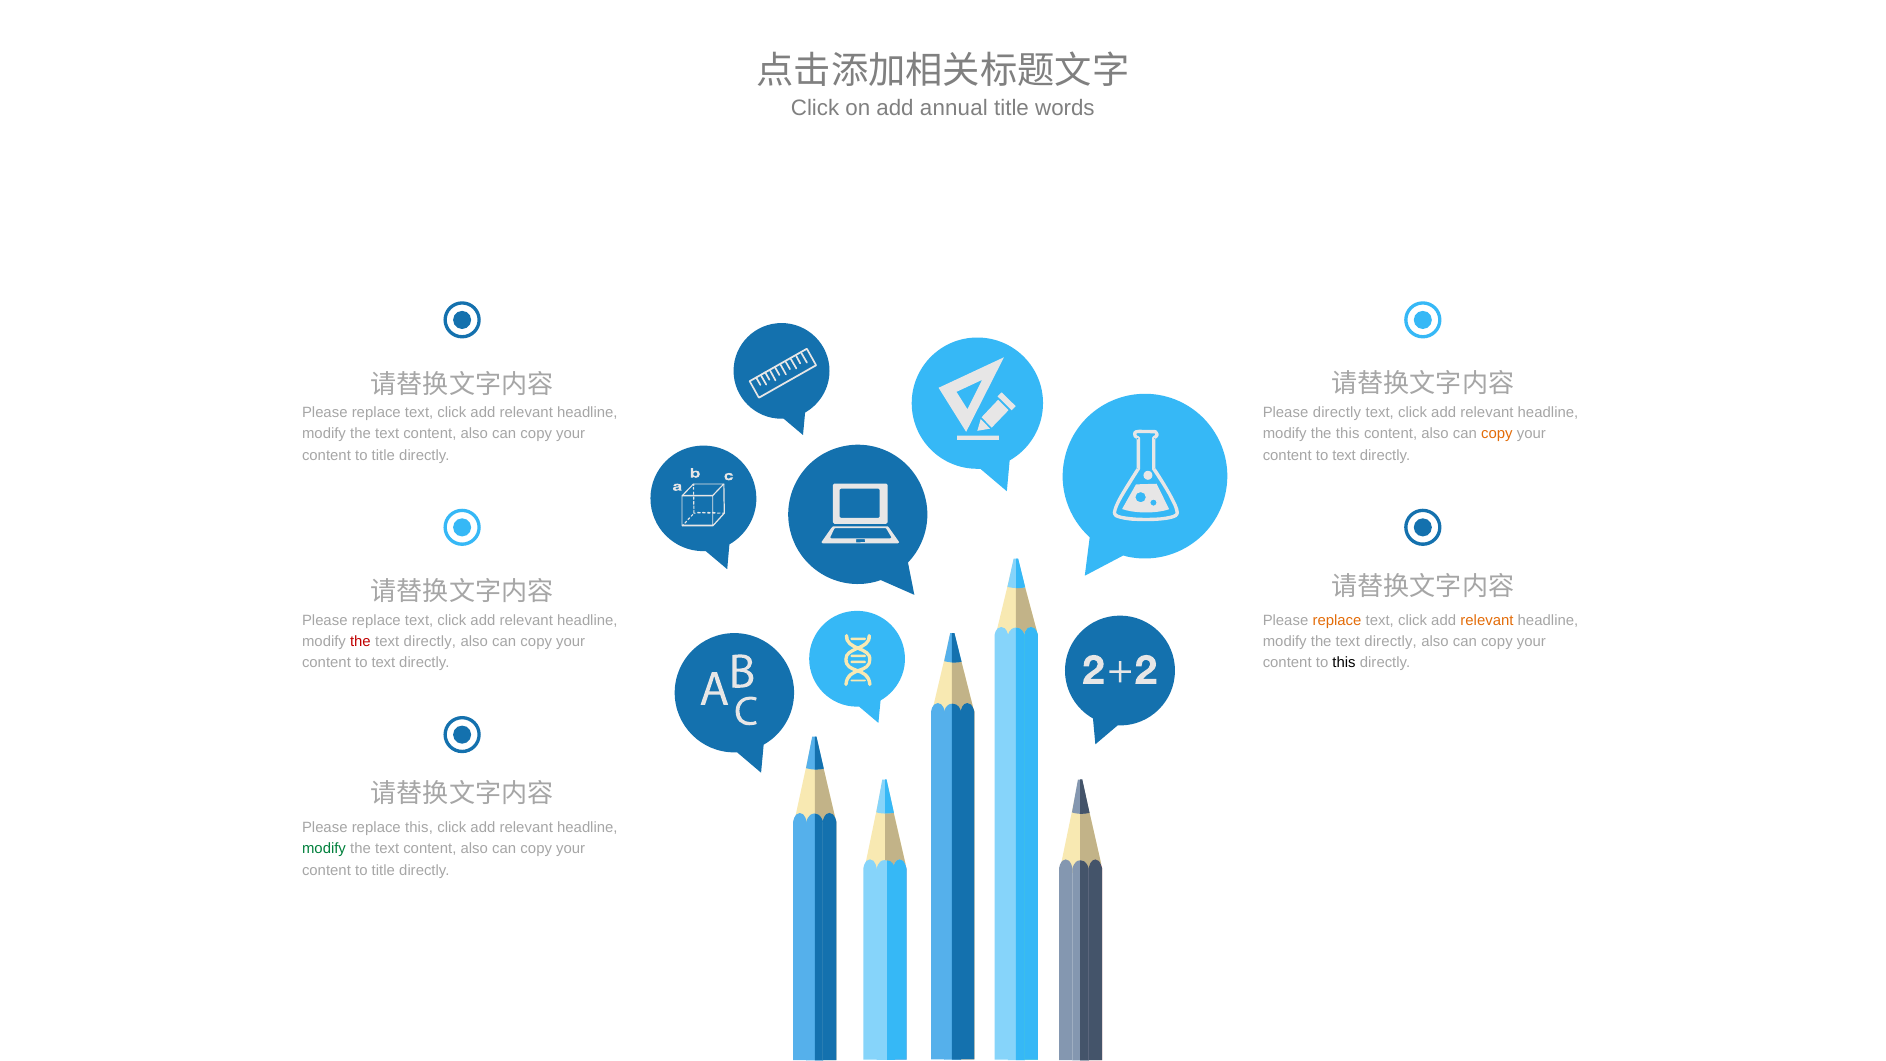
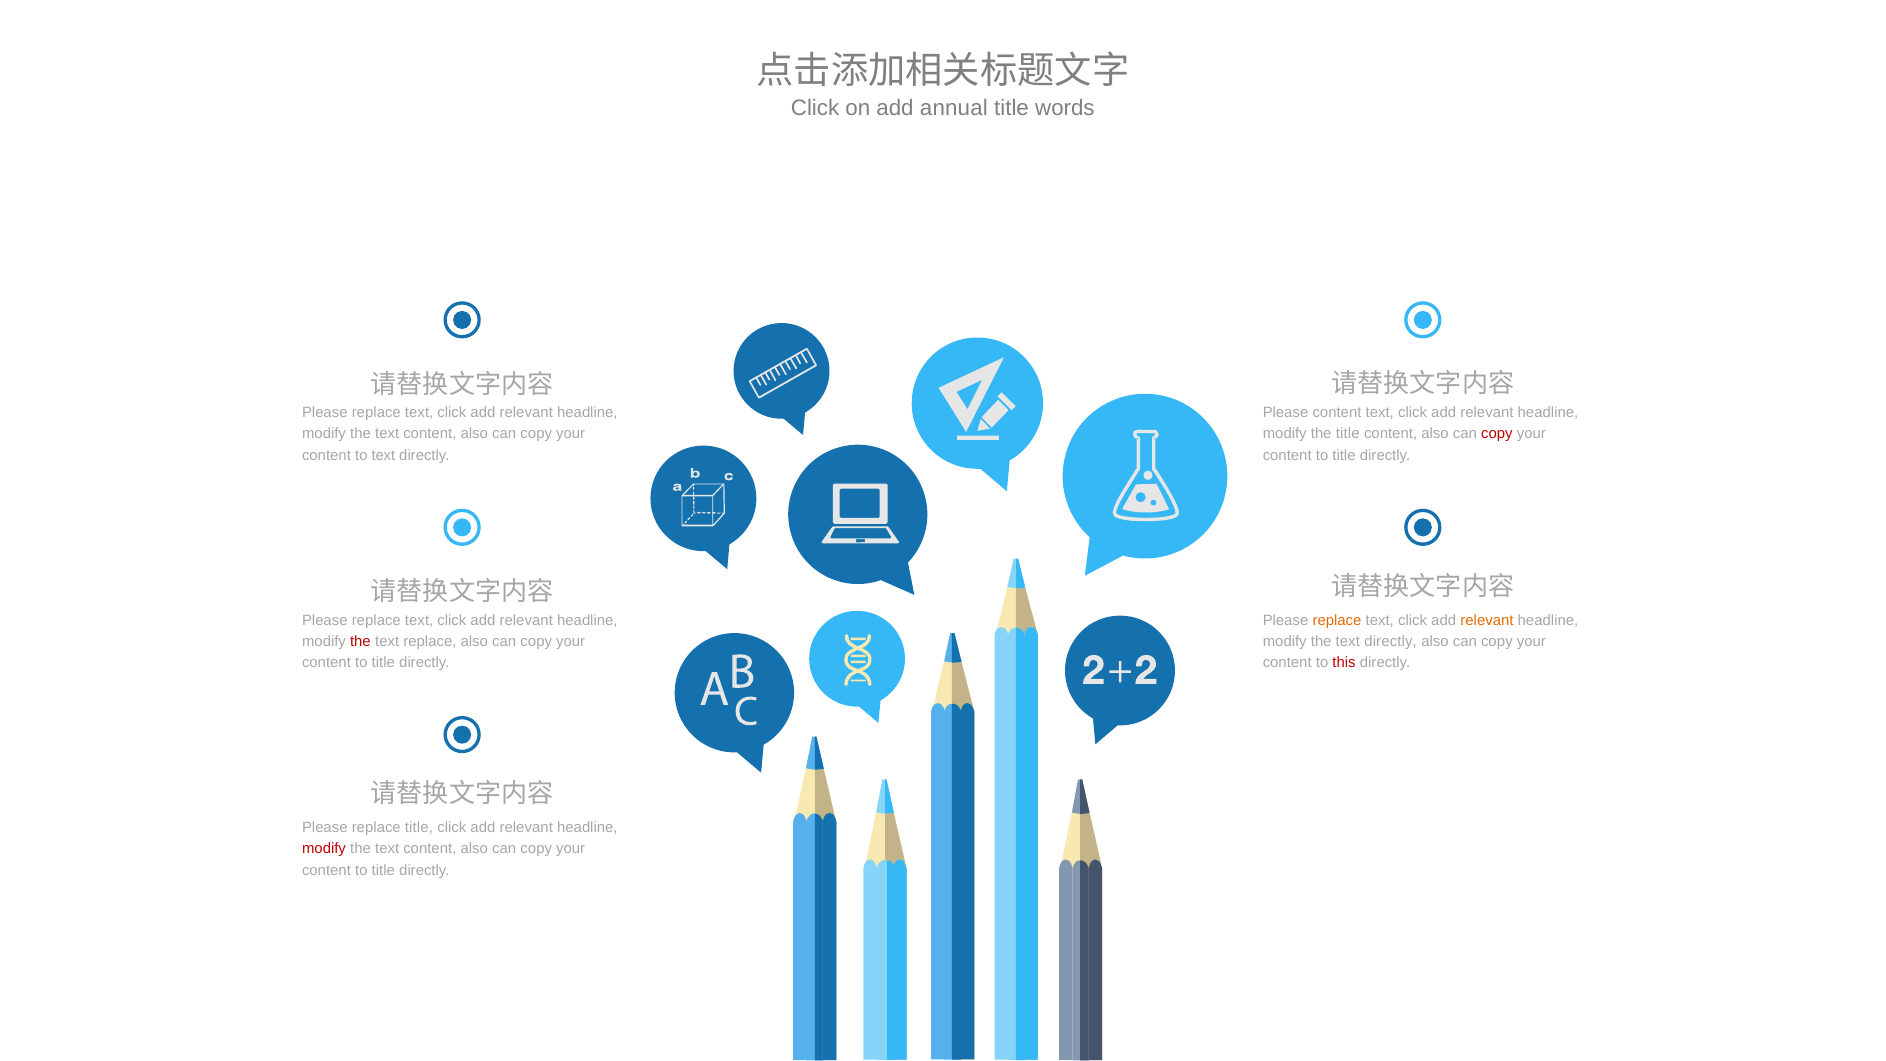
Please directly: directly -> content (1337, 413)
the this: this -> title (1348, 434)
copy colour: orange -> red (1497, 434)
title: title -> text (383, 455)
text: text -> title (1344, 455)
directly: directly -> replace (430, 641)
text: text -> title (383, 663)
this colour: black -> red (1344, 663)
replace this: this -> title (419, 827)
modify colour: green -> red (324, 849)
